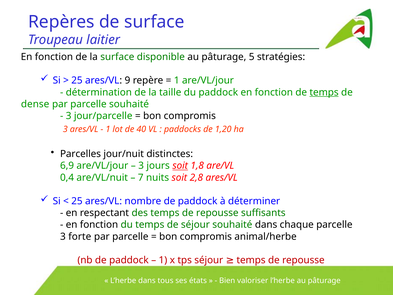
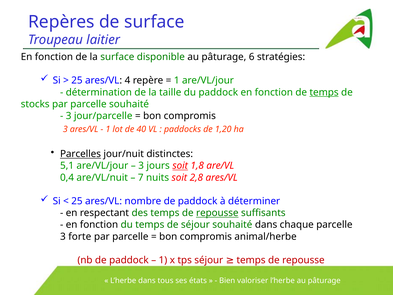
5: 5 -> 6 (252, 57)
9: 9 -> 4 (127, 80)
dense: dense -> stocks (35, 104)
Parcelles underline: none -> present (81, 154)
6,9: 6,9 -> 5,1 (67, 166)
repousse underline: none -> present (217, 213)
